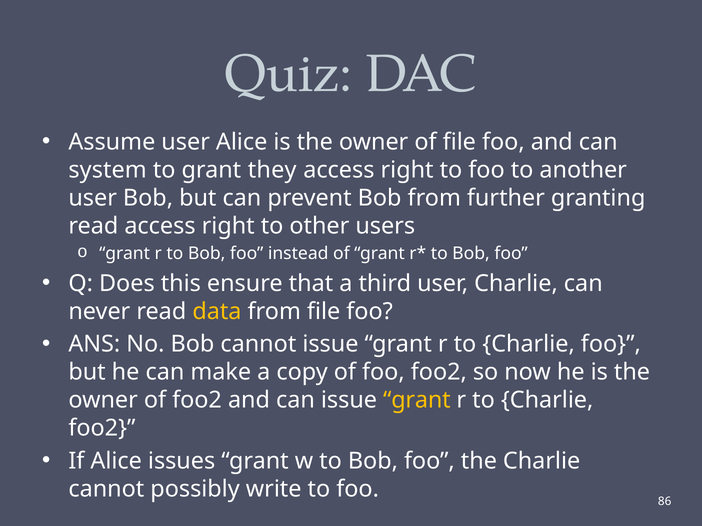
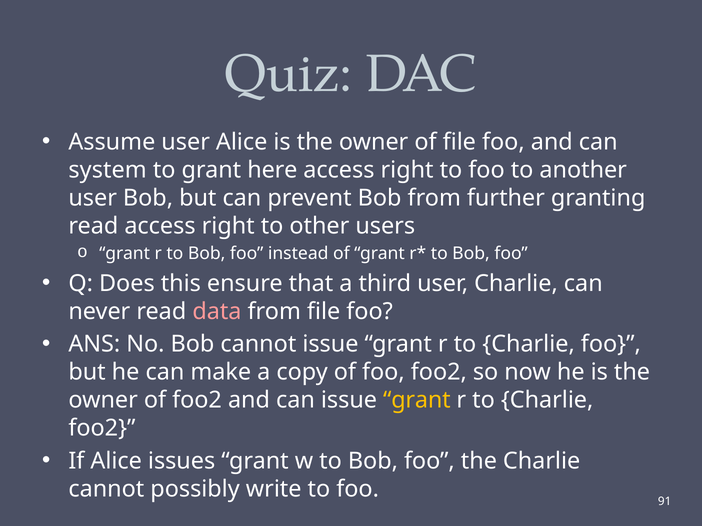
they: they -> here (272, 170)
data colour: yellow -> pink (217, 312)
86: 86 -> 91 (665, 502)
